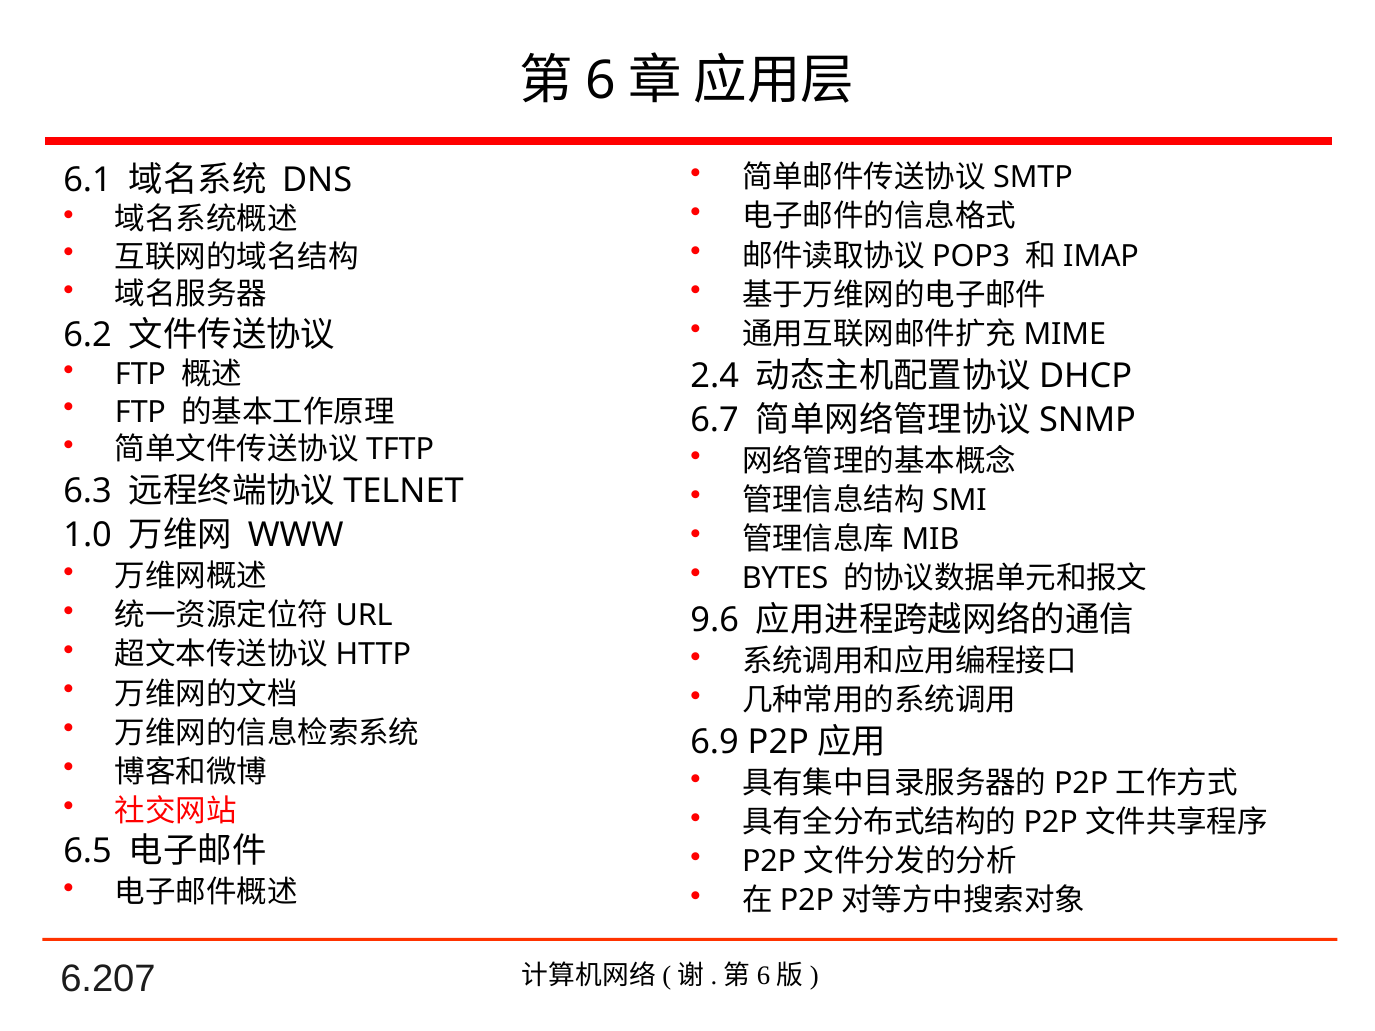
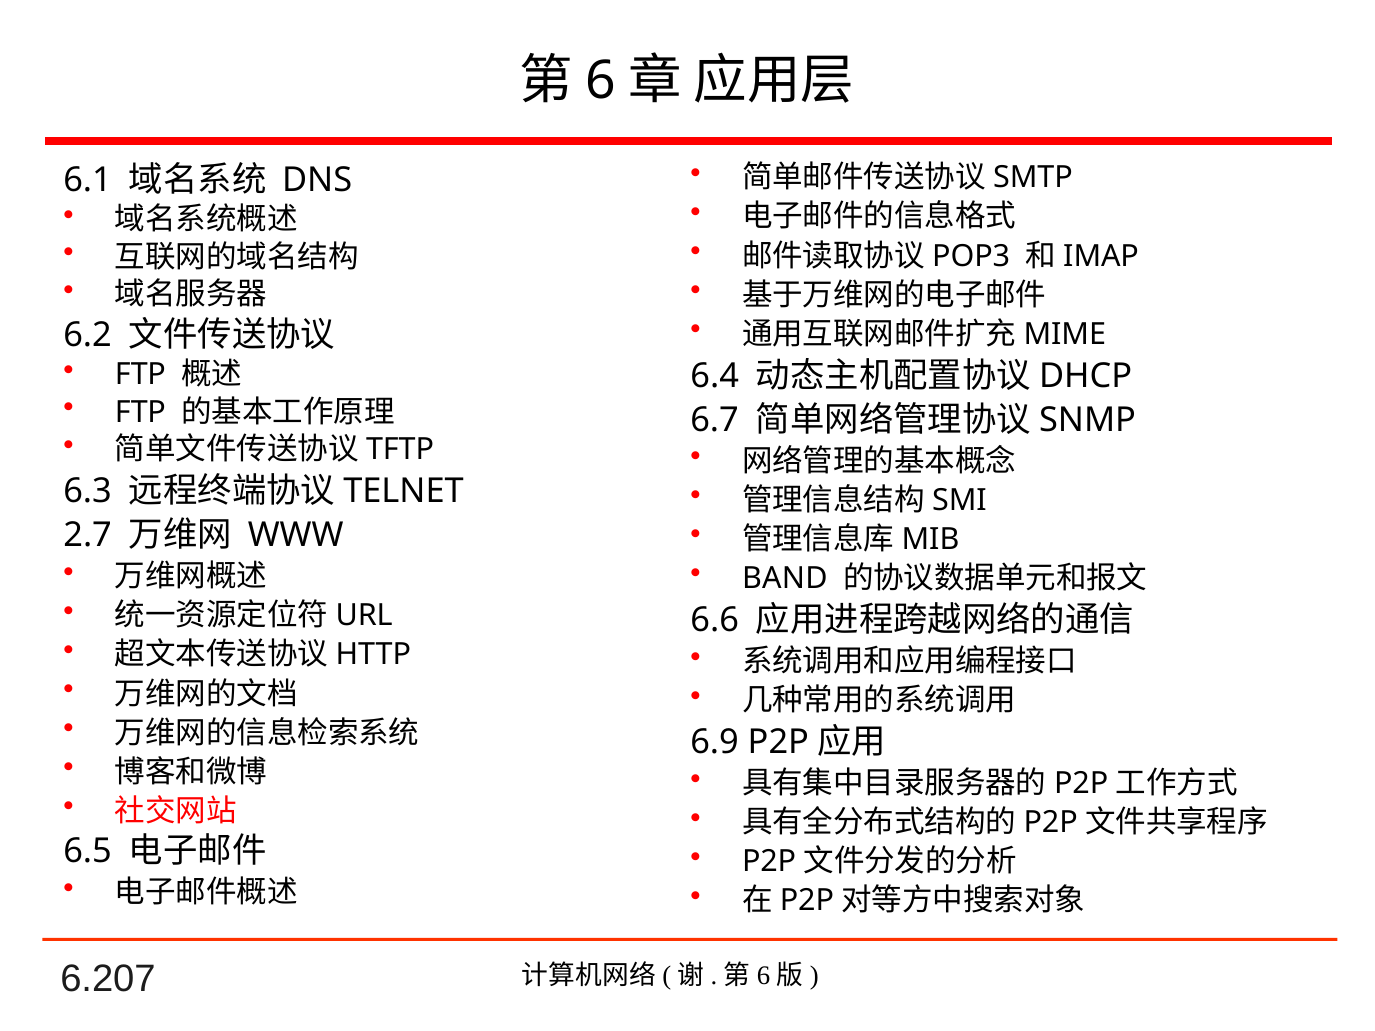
2.4: 2.4 -> 6.4 (715, 376)
1.0: 1.0 -> 2.7 (88, 536)
BYTES: BYTES -> BAND (785, 579)
9.6: 9.6 -> 6.6 (715, 621)
